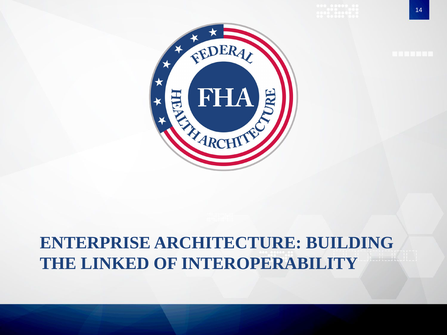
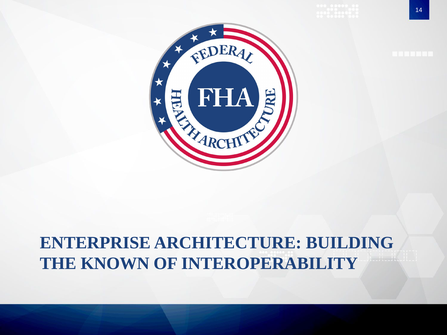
LINKED: LINKED -> KNOWN (115, 264)
